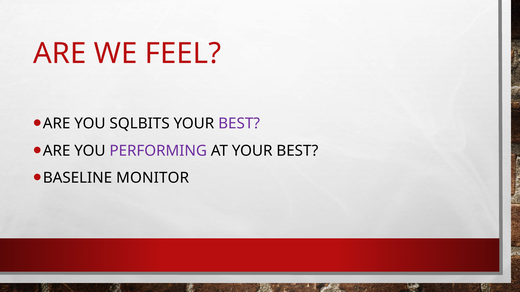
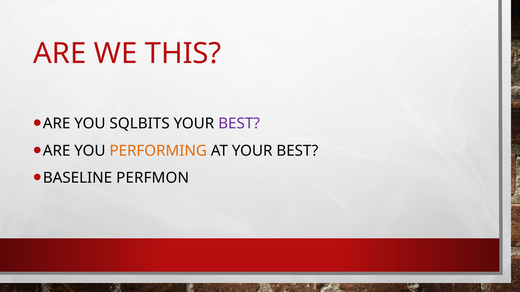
FEEL: FEEL -> THIS (183, 54)
PERFORMING colour: purple -> orange (158, 151)
MONITOR: MONITOR -> PERFMON (153, 178)
